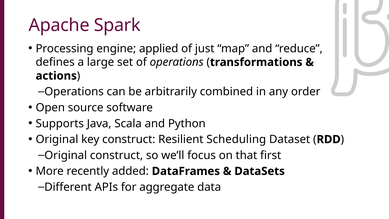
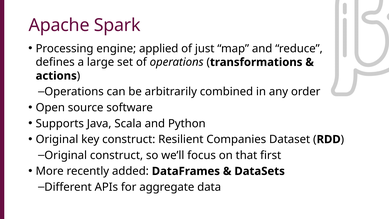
Scheduling: Scheduling -> Companies (236, 139)
